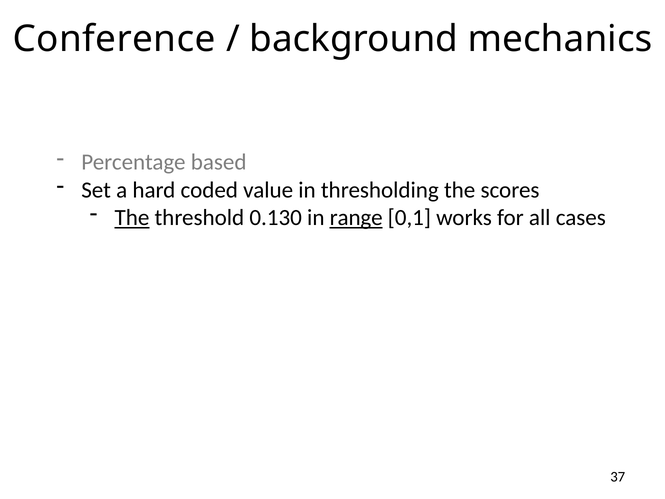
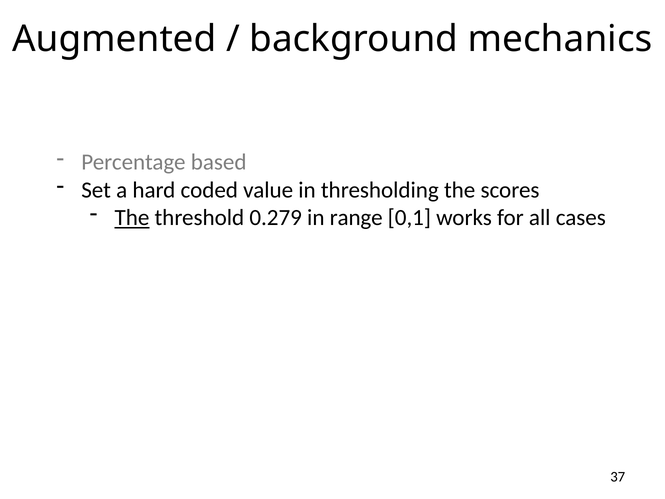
Conference: Conference -> Augmented (114, 39)
0.130: 0.130 -> 0.279 (276, 218)
range underline: present -> none (356, 218)
